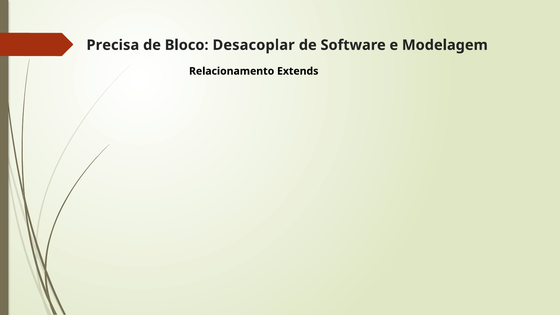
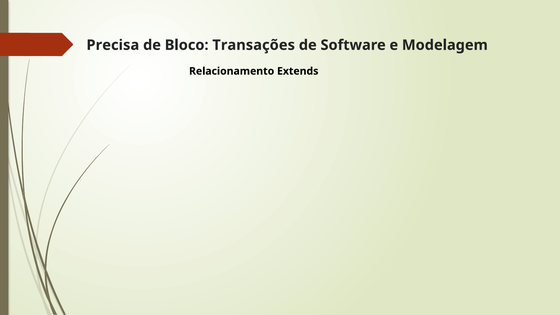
Desacoplar: Desacoplar -> Transações (254, 45)
